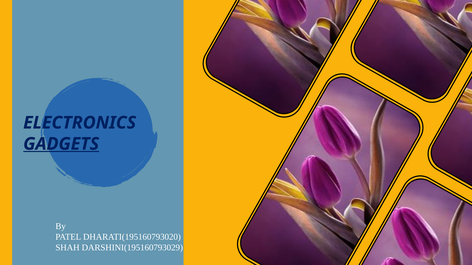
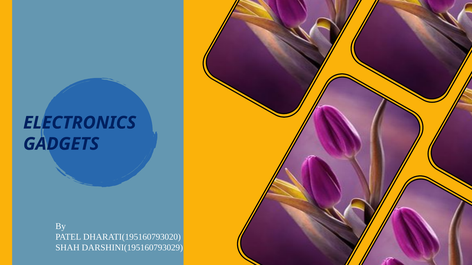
GADGETS underline: present -> none (61, 144)
